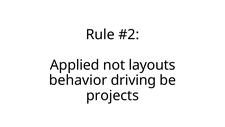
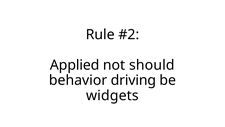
layouts: layouts -> should (152, 65)
projects: projects -> widgets (112, 95)
